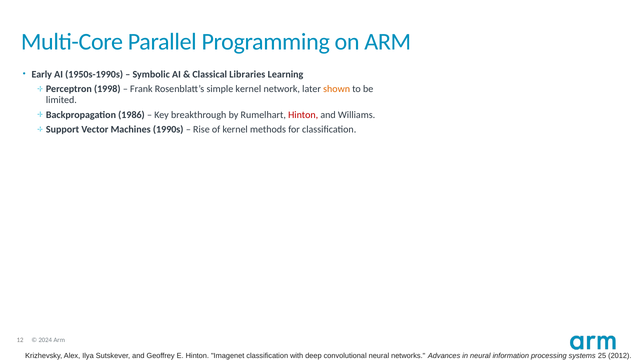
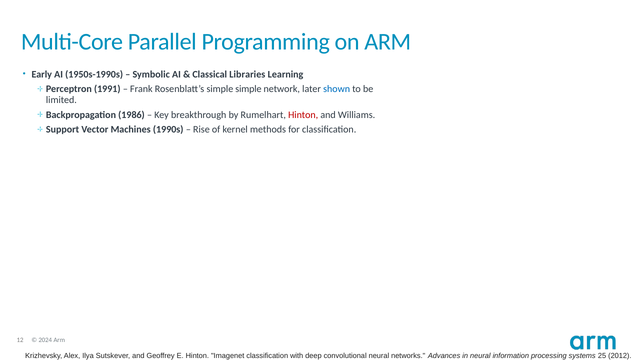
1998: 1998 -> 1991 (107, 89)
simple kernel: kernel -> simple (248, 89)
shown colour: orange -> blue (337, 89)
